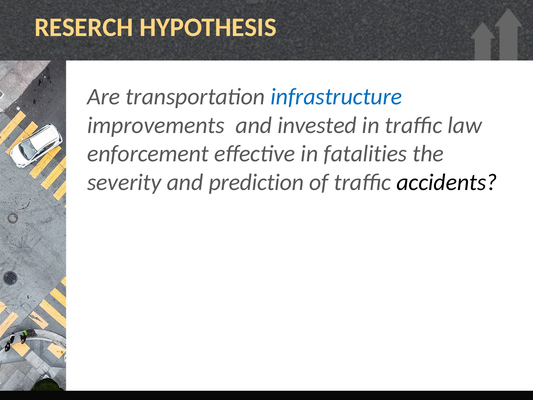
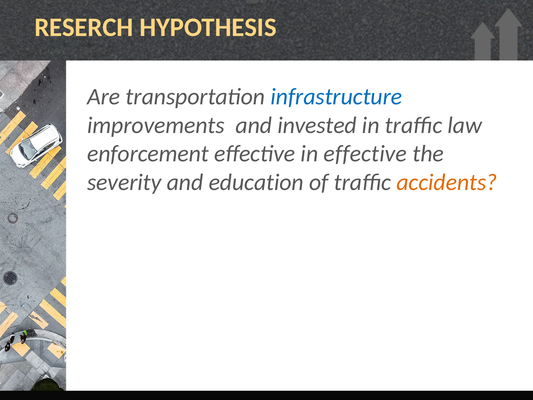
in fatalities: fatalities -> effective (365, 154)
prediction: prediction -> education (256, 182)
accidents colour: black -> orange (447, 182)
